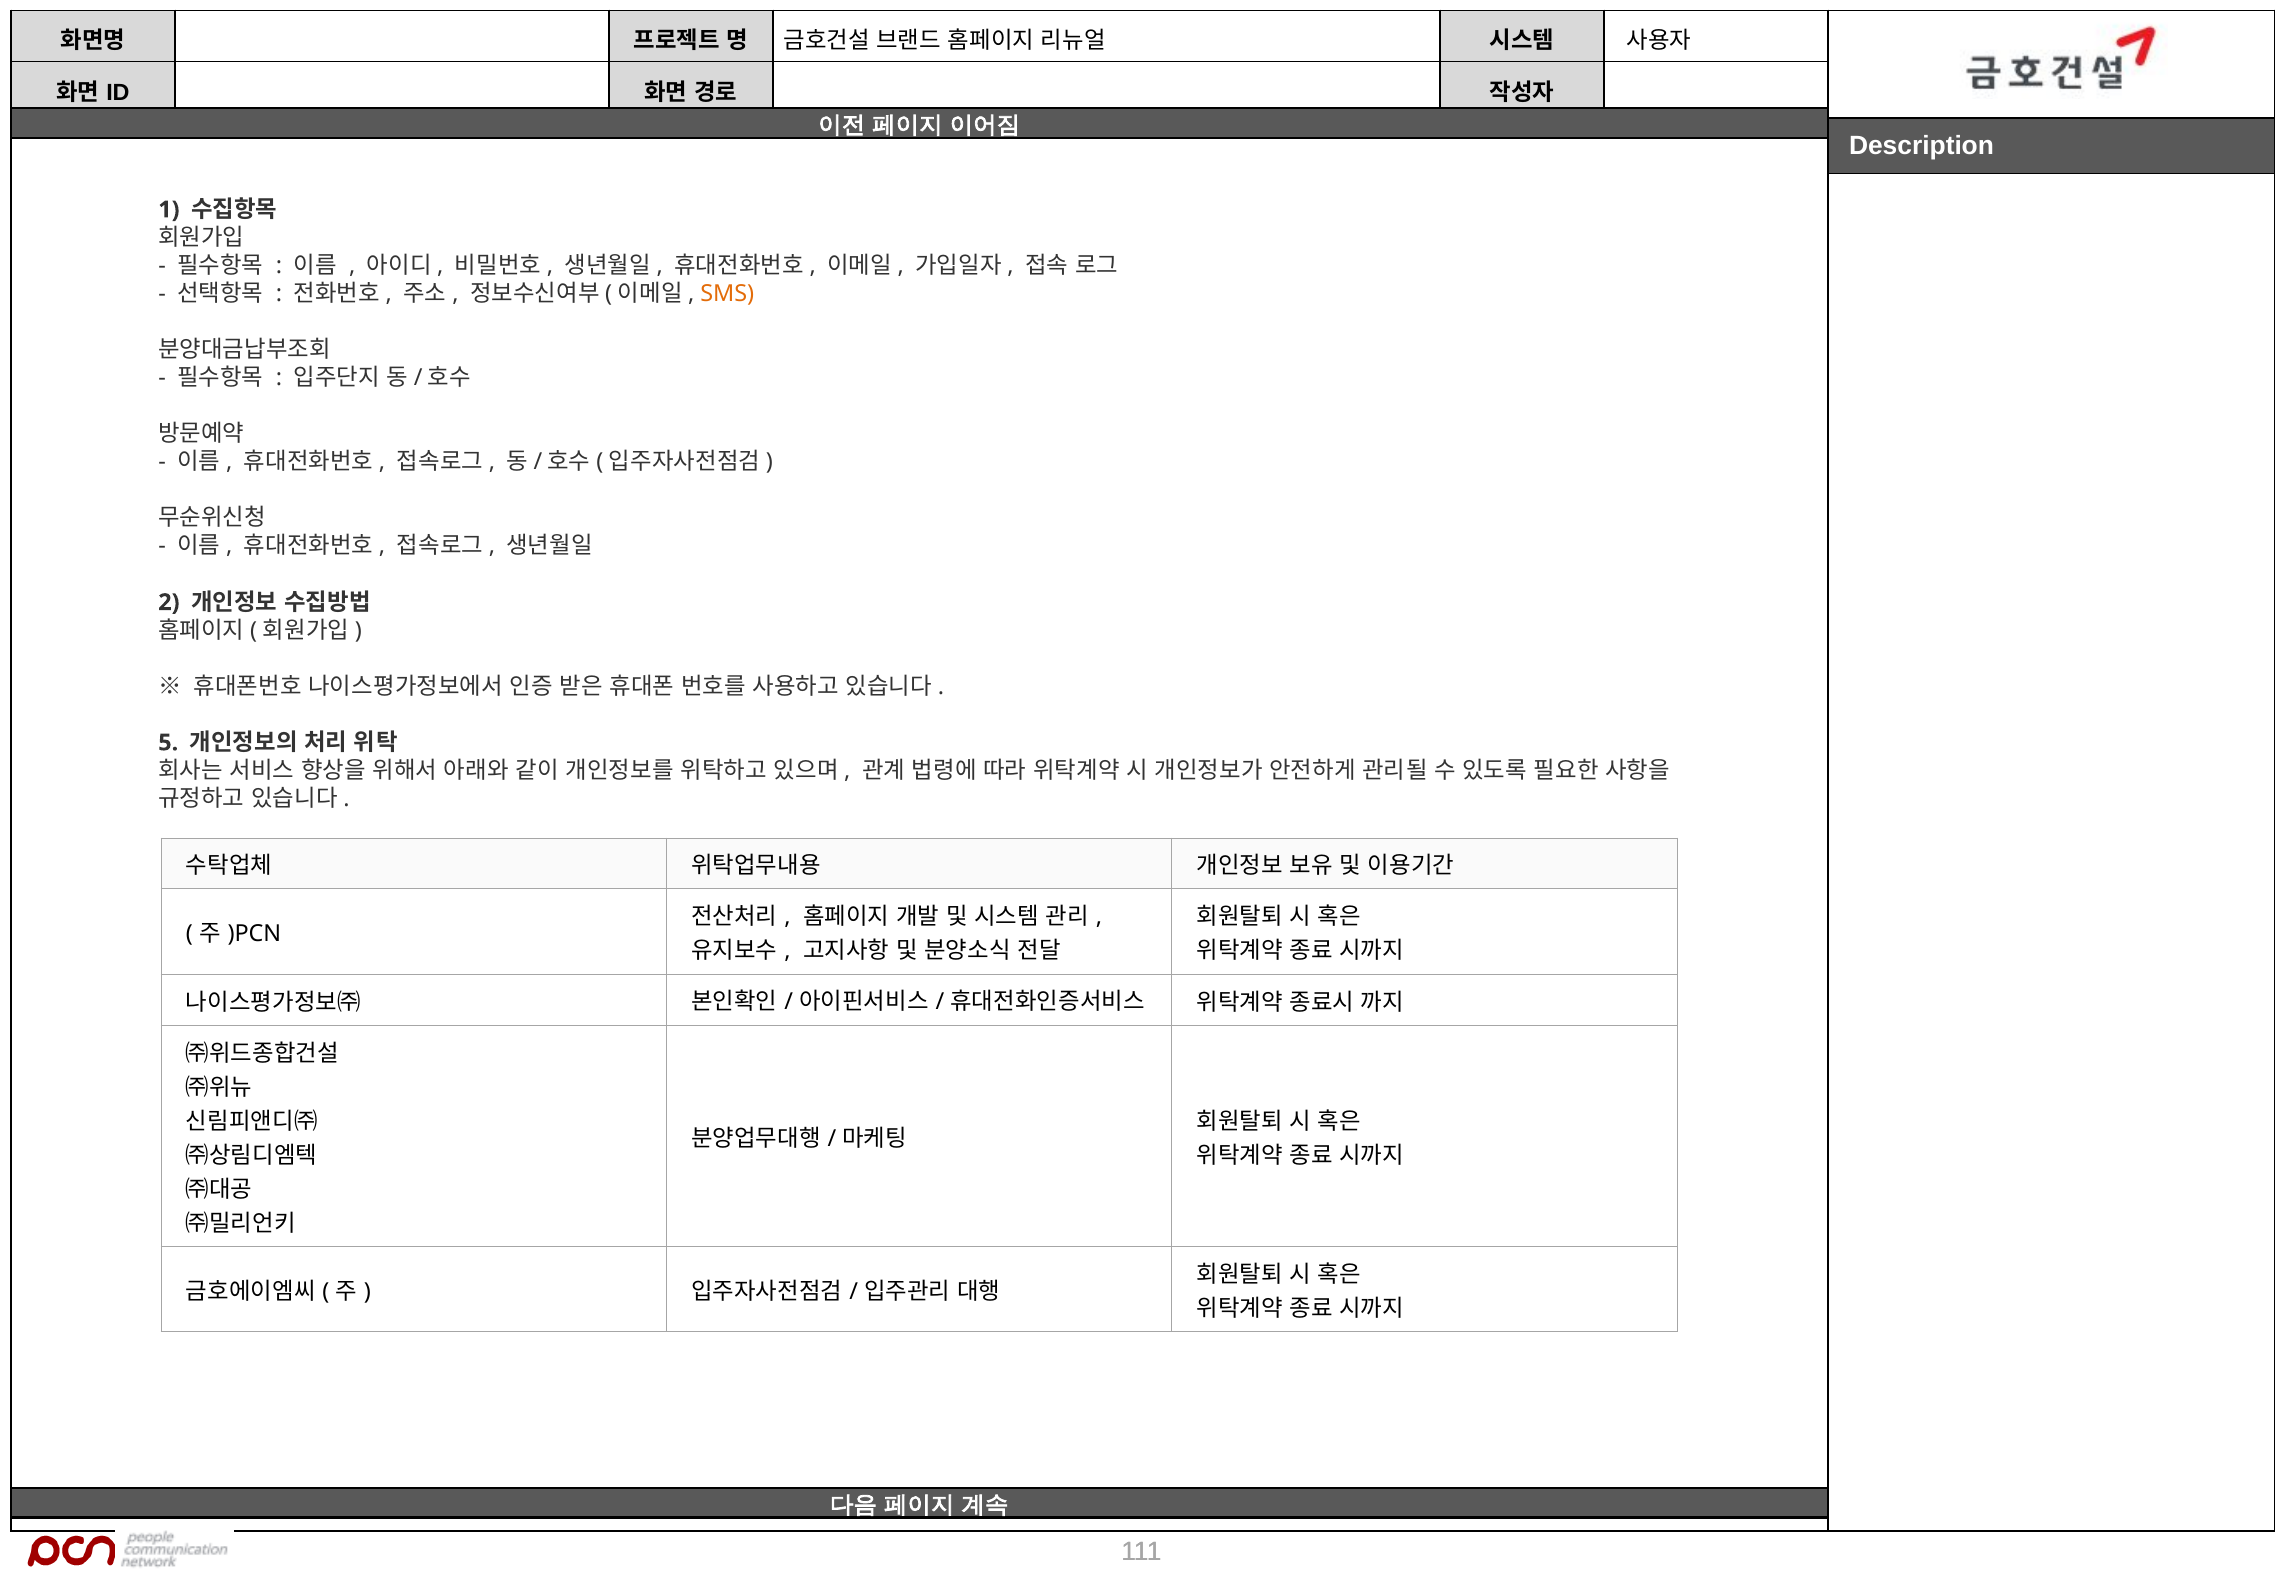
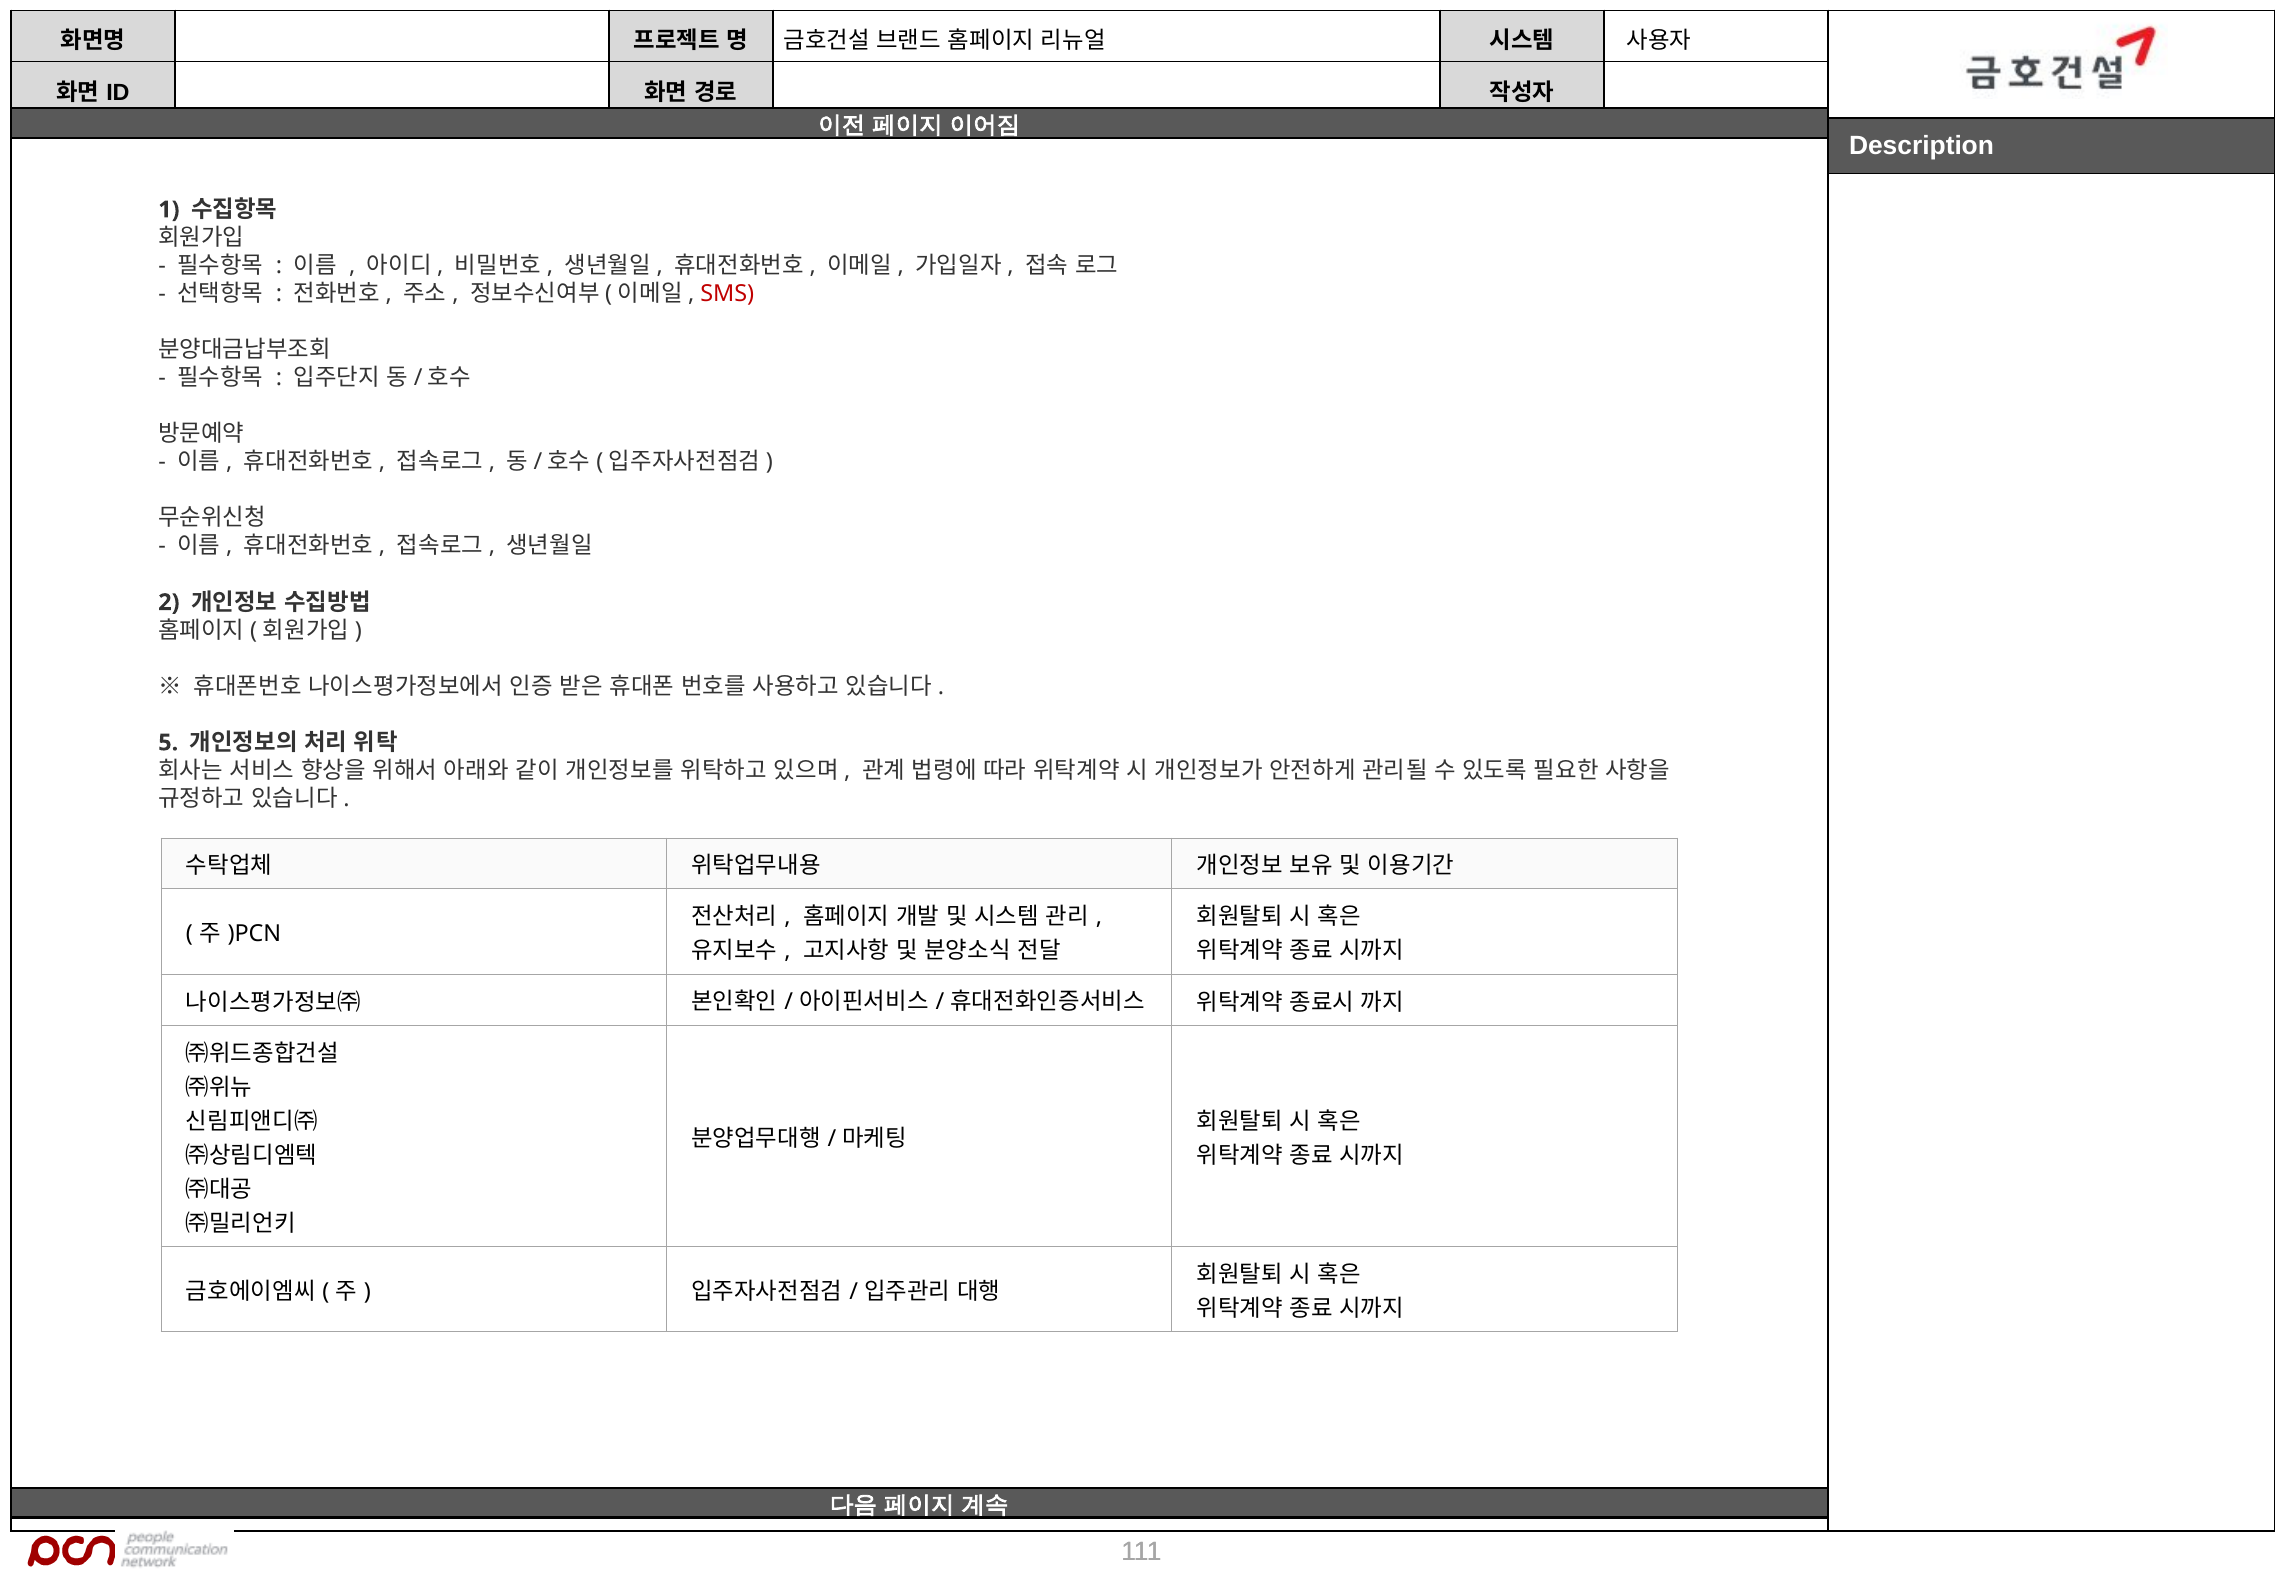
SMS colour: orange -> red (727, 294)
